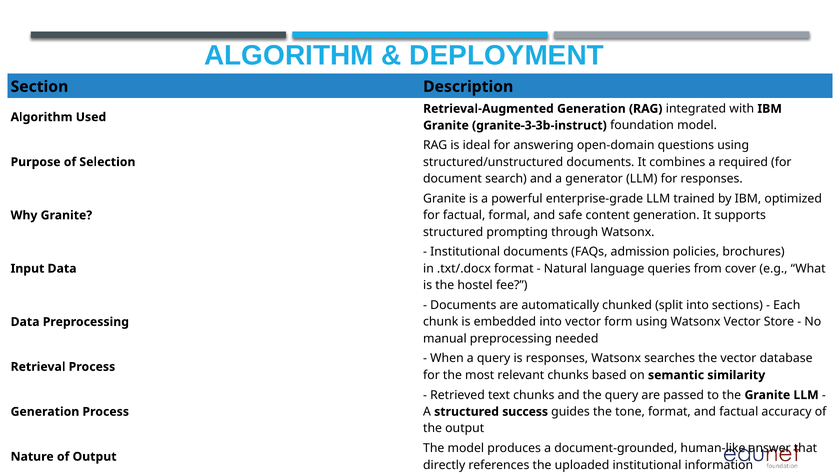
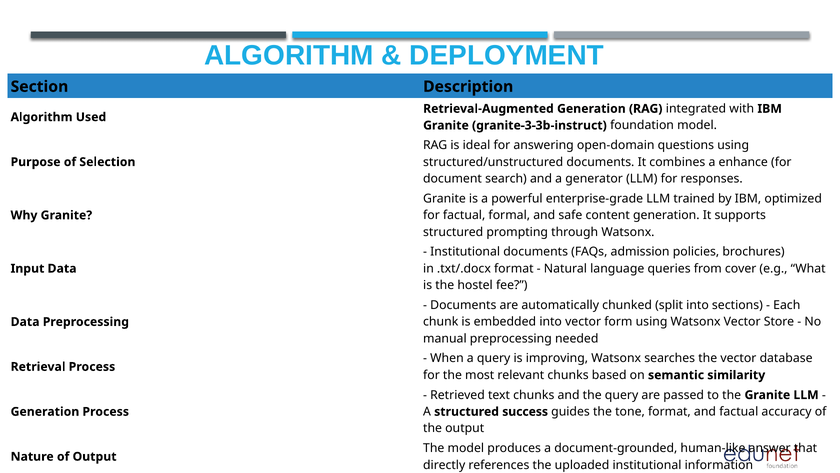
required: required -> enhance (743, 162)
is responses: responses -> improving (557, 358)
